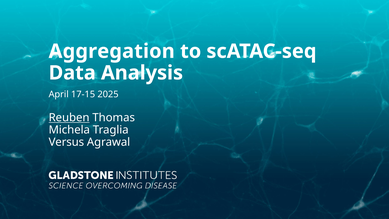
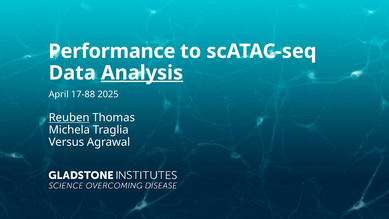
Aggregation: Aggregation -> Performance (112, 51)
Analysis underline: none -> present (142, 73)
17-15: 17-15 -> 17-88 (83, 94)
